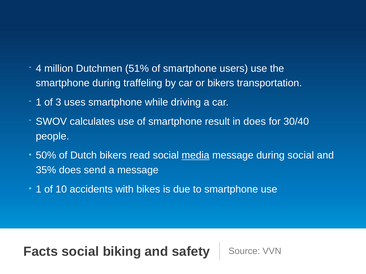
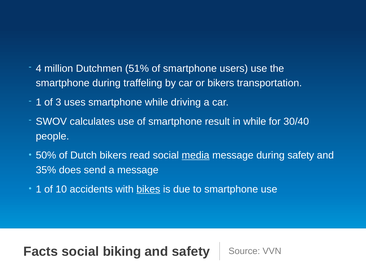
in does: does -> while (255, 122)
during social: social -> safety (301, 156)
bikes underline: none -> present (148, 190)
